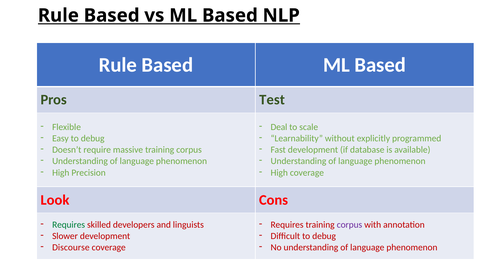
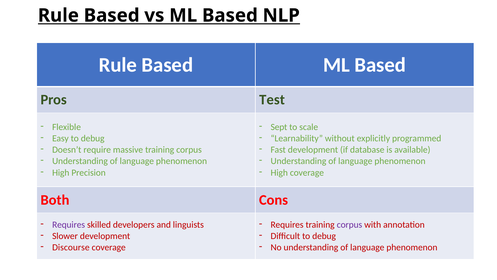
Deal: Deal -> Sept (279, 127)
Look: Look -> Both (55, 200)
Requires colour: green -> purple (69, 224)
